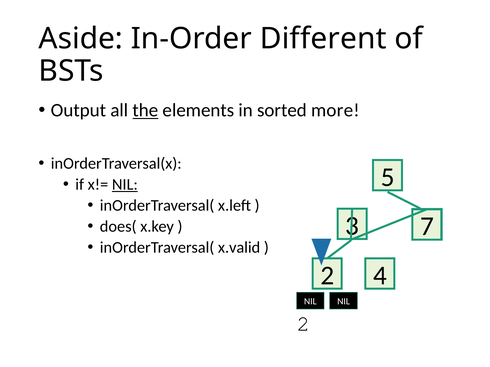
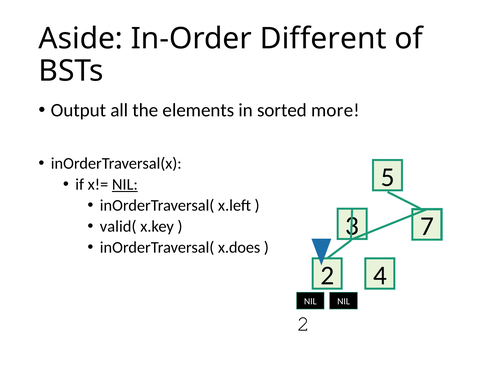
the underline: present -> none (145, 110)
does(: does( -> valid( (118, 227)
x.valid: x.valid -> x.does (239, 248)
